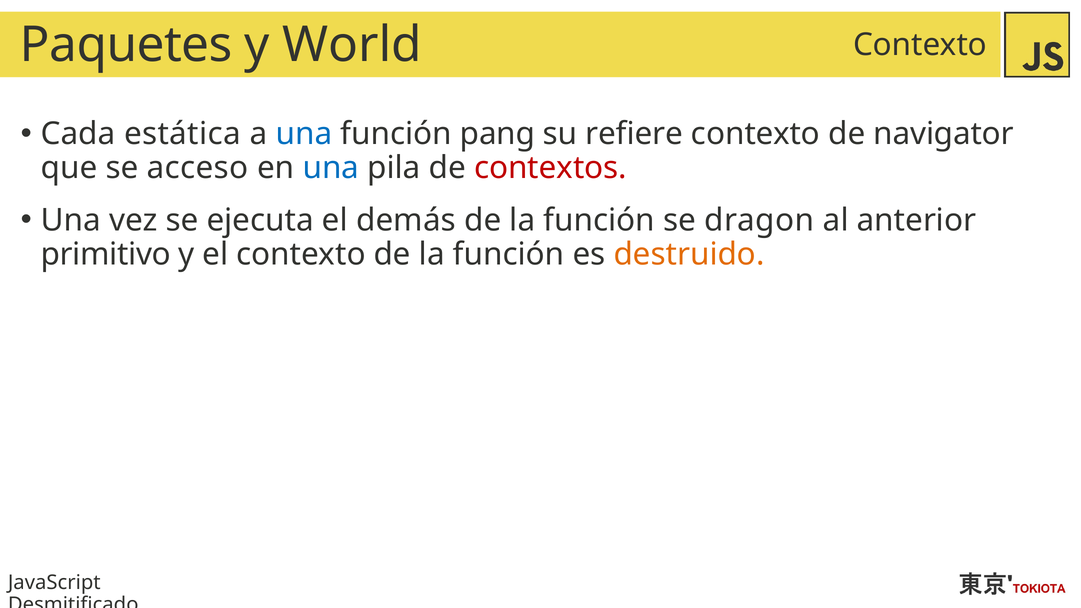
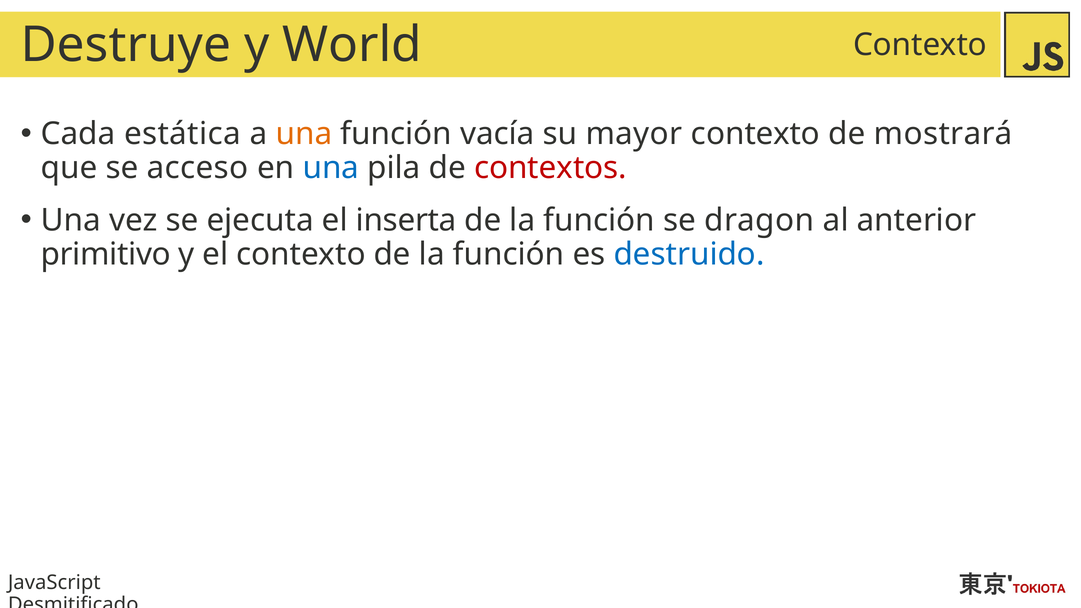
Paquetes: Paquetes -> Destruye (126, 45)
una colour: blue -> orange (304, 134)
pang: pang -> vacía (497, 134)
refiere: refiere -> mayor (634, 134)
navigator: navigator -> mostrará (943, 134)
demás: demás -> inserta (406, 220)
destruido colour: orange -> blue (689, 254)
